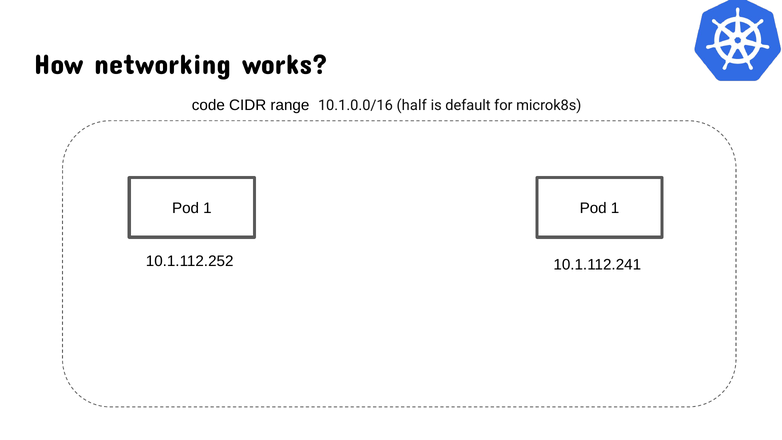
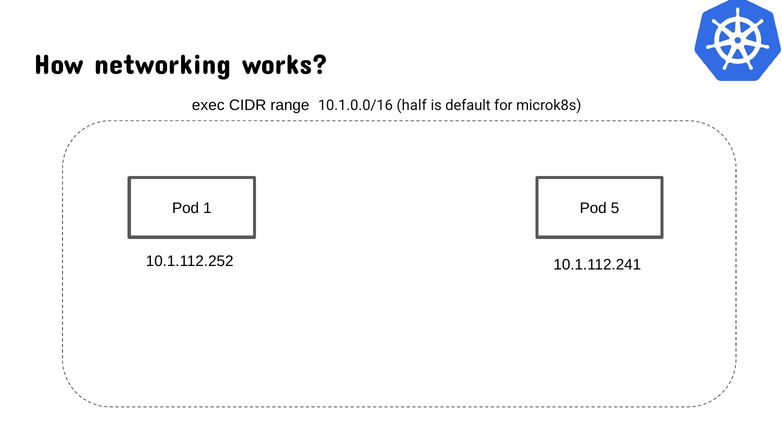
code: code -> exec (208, 105)
1 Pod 1: 1 -> 5 (615, 208)
